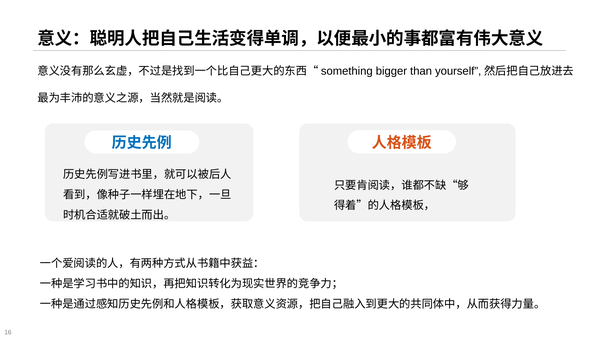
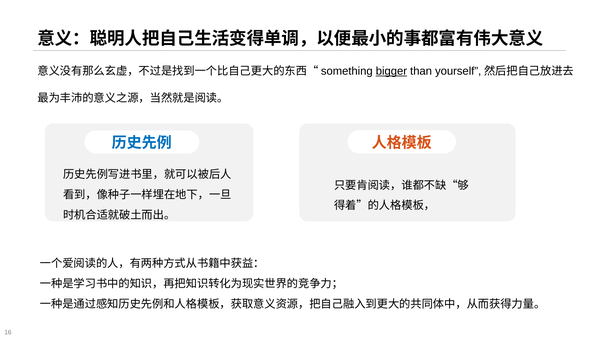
bigger underline: none -> present (391, 71)
